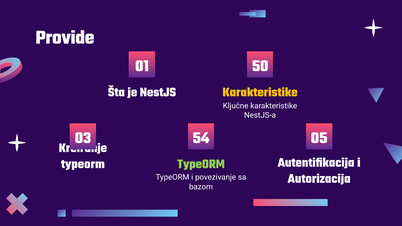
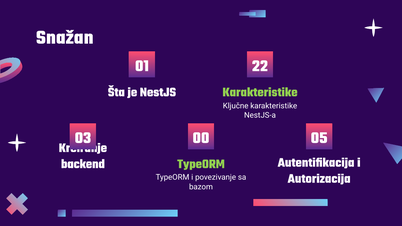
Provide: Provide -> Snažan (65, 37)
50: 50 -> 22 (260, 66)
Karakteristike colour: yellow -> light green (260, 92)
54: 54 -> 00 (201, 138)
typeorm: typeorm -> backend (83, 164)
